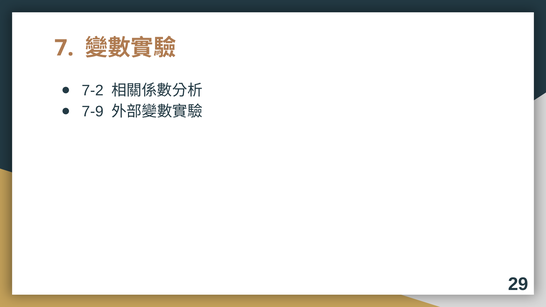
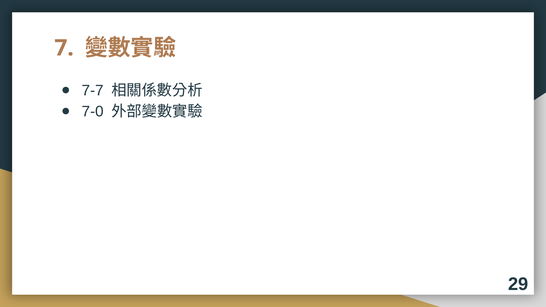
7-2: 7-2 -> 7-7 (93, 91)
7-9: 7-9 -> 7-0 (93, 111)
